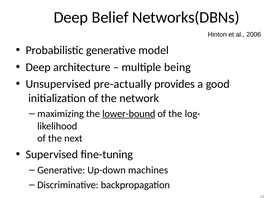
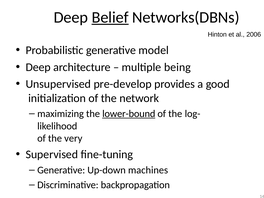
Belief underline: none -> present (110, 17)
pre-actually: pre-actually -> pre-develop (123, 84)
next: next -> very (73, 138)
